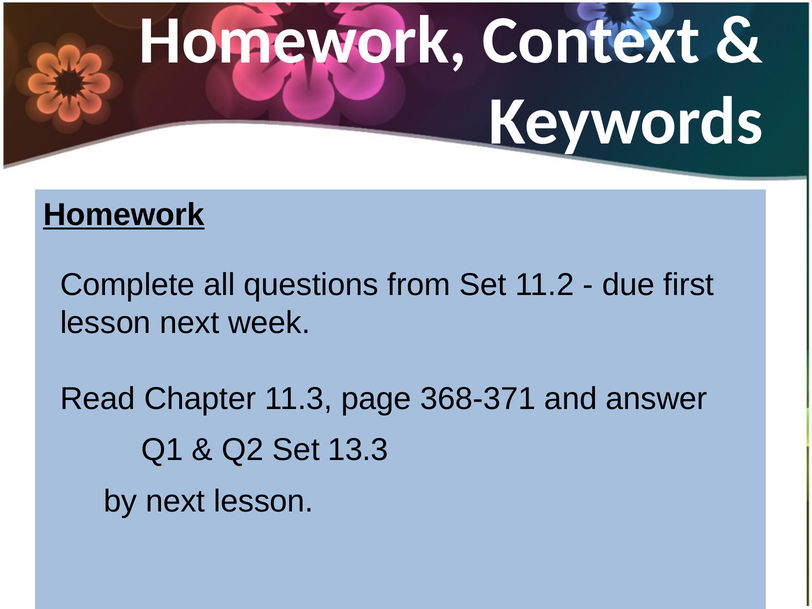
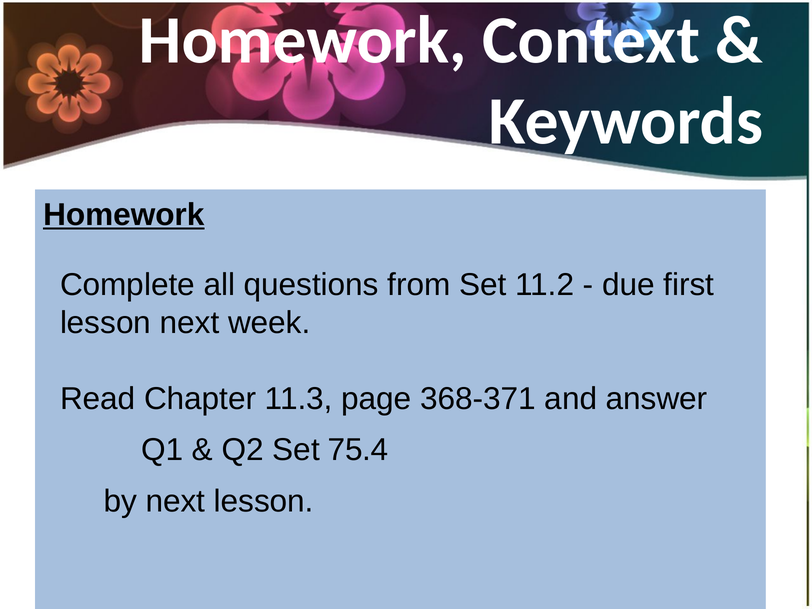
13.3: 13.3 -> 75.4 (358, 450)
